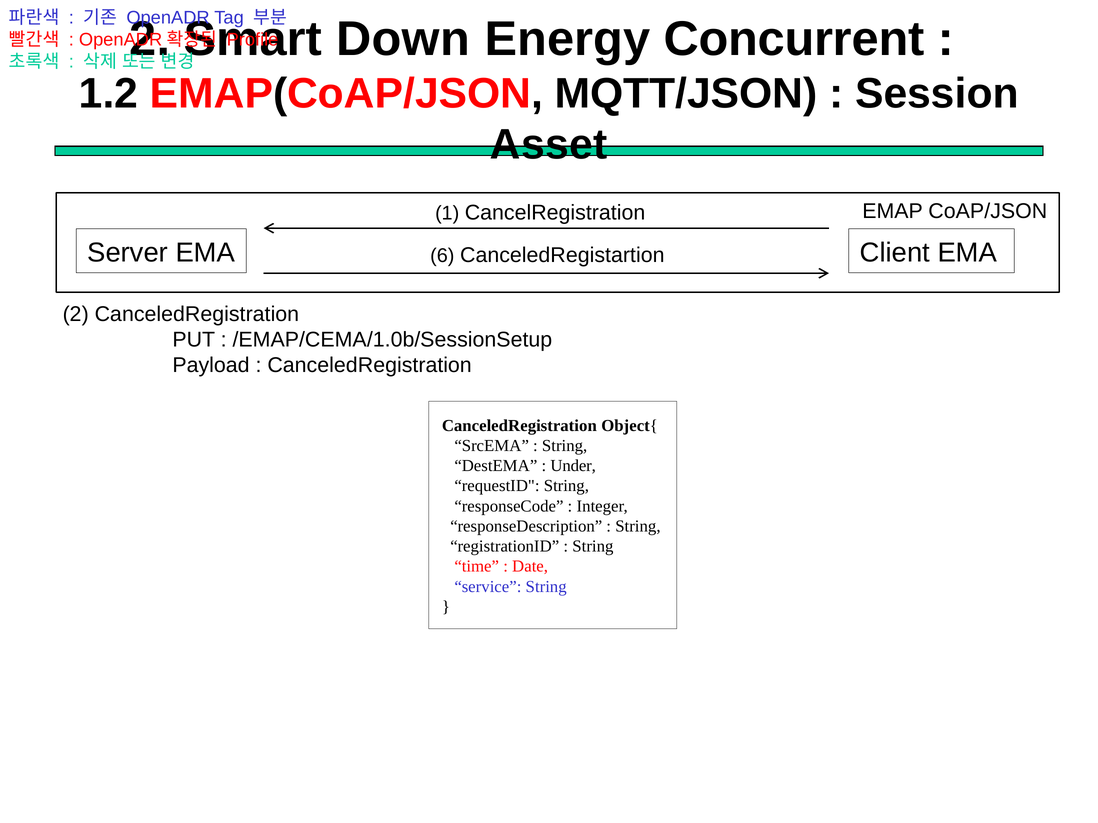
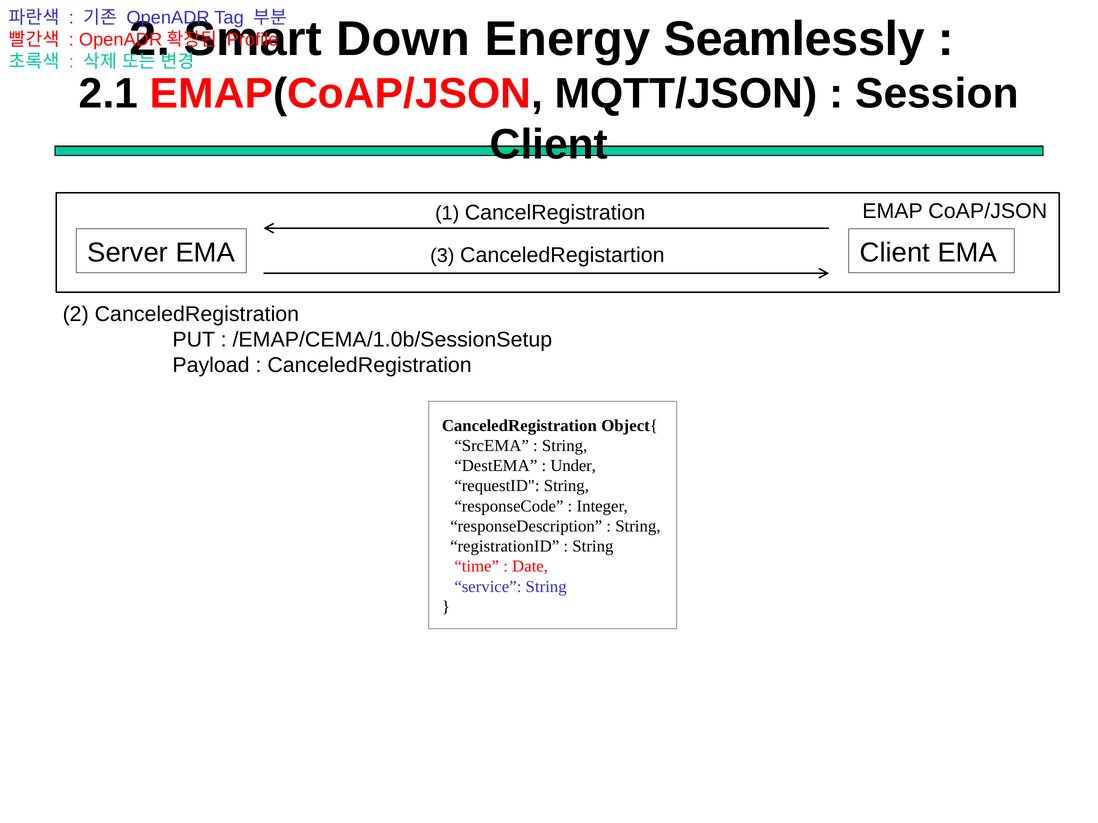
Concurrent: Concurrent -> Seamlessly (794, 39)
1.2: 1.2 -> 2.1 (109, 94)
Asset: Asset -> Client (549, 145)
6: 6 -> 3 (442, 256)
